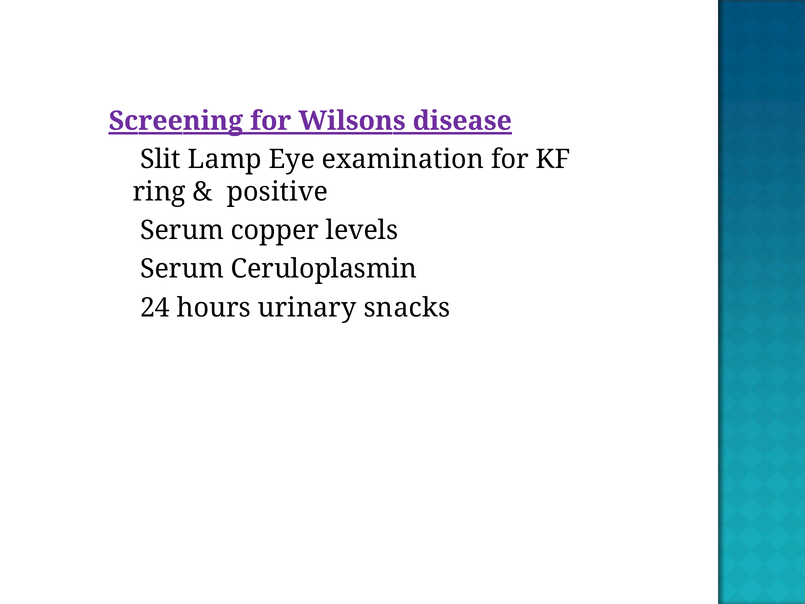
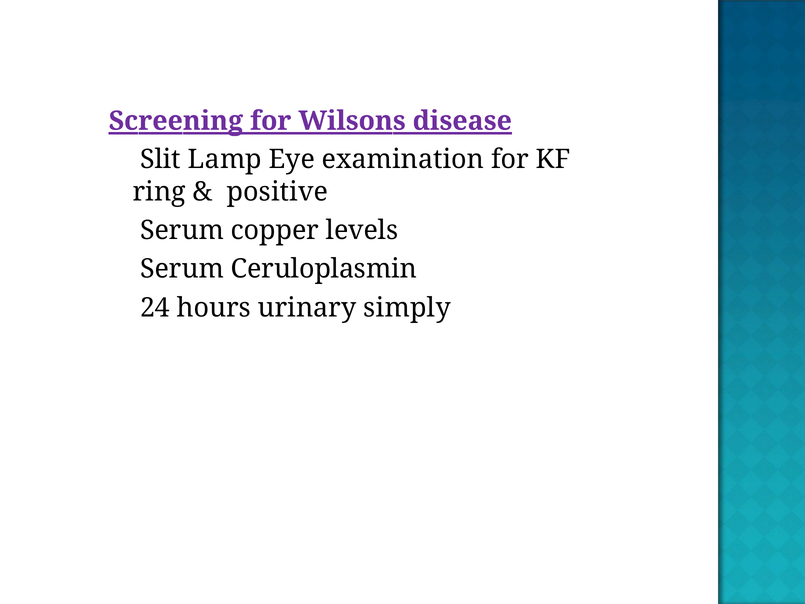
snacks: snacks -> simply (407, 308)
